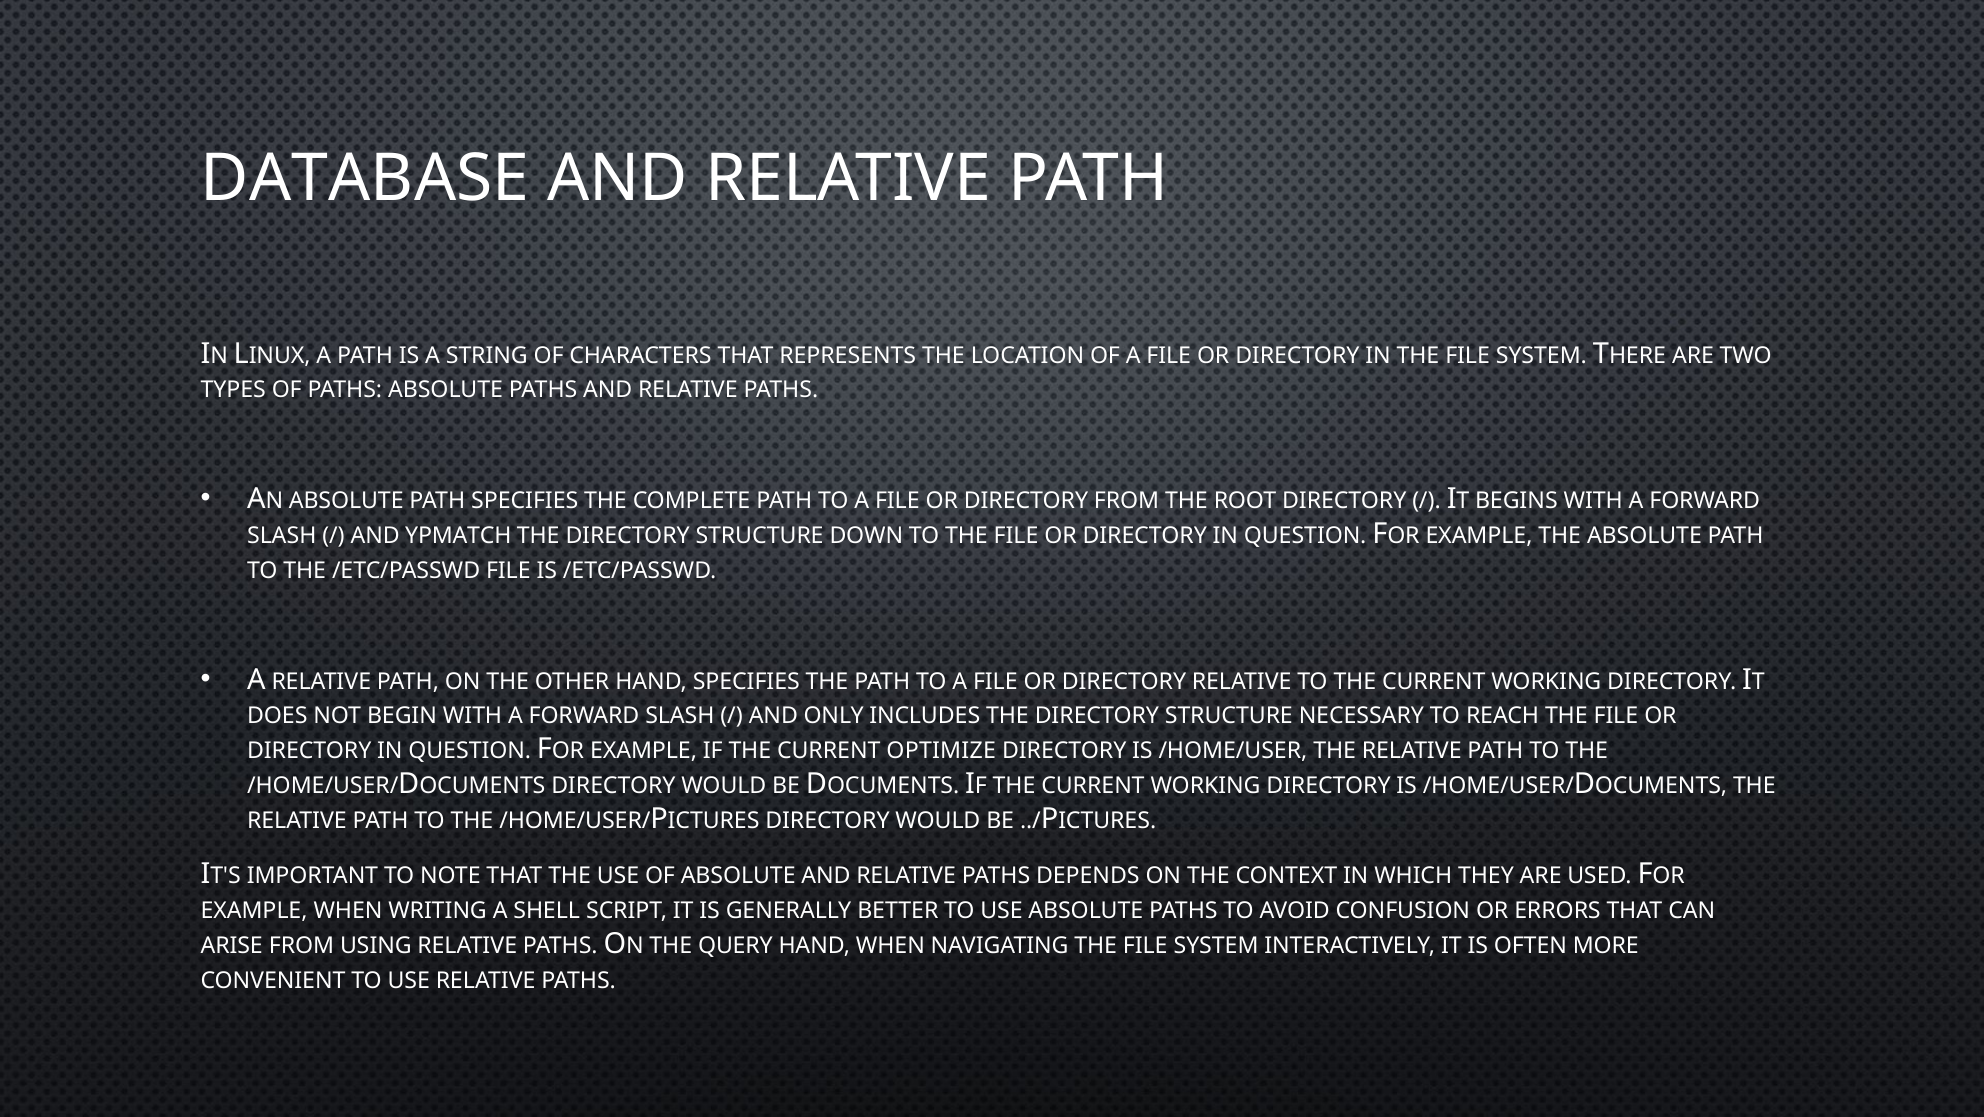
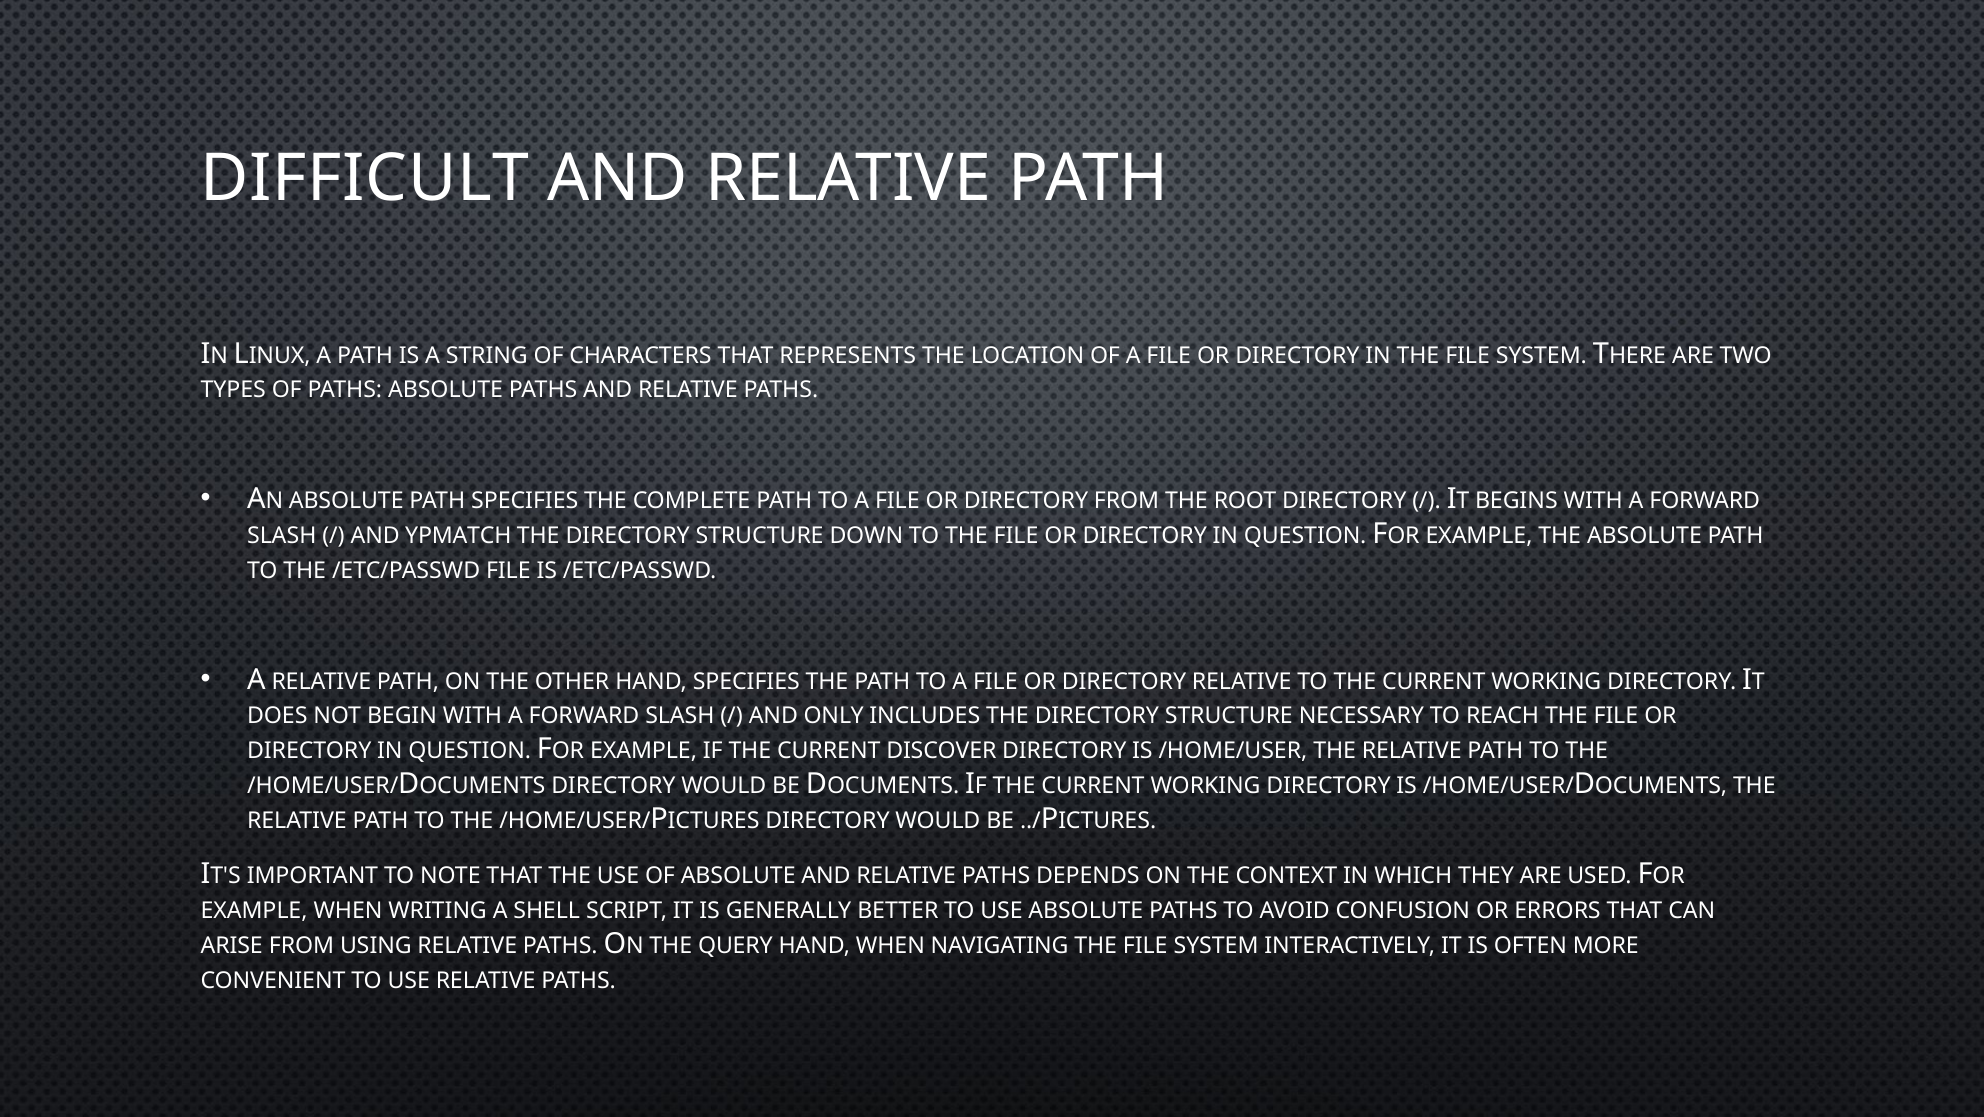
DATABASE: DATABASE -> DIFFICULT (365, 178)
OPTIMIZE: OPTIMIZE -> DISCOVER (941, 751)
